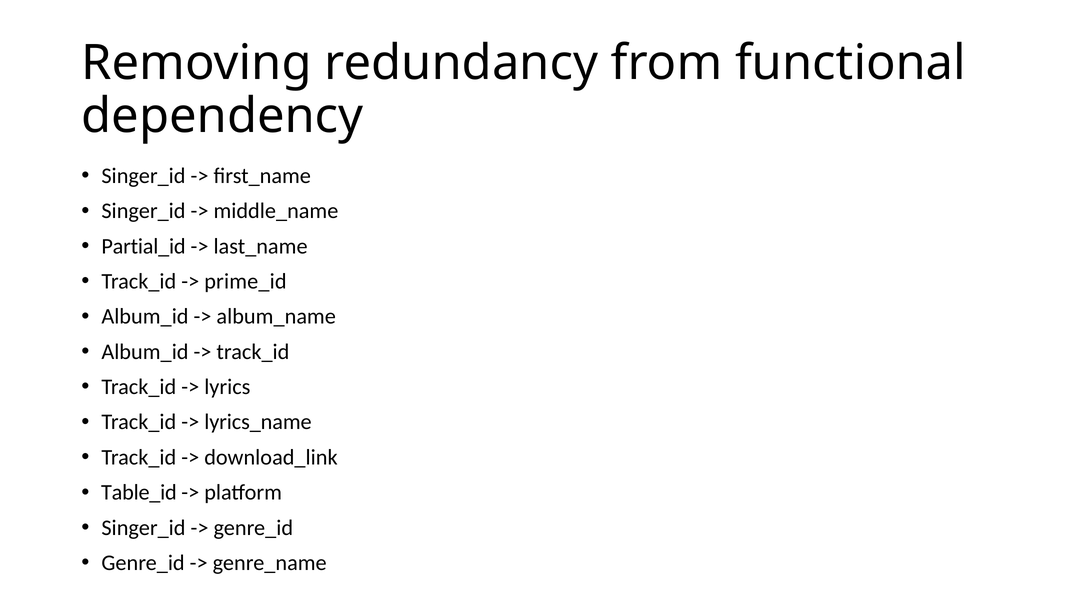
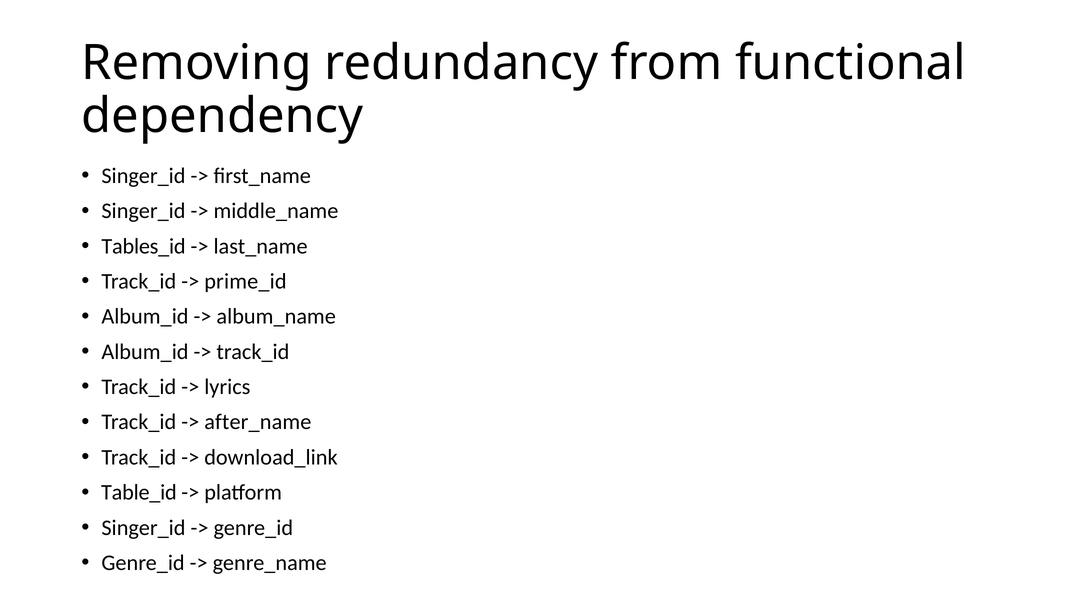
Partial_id: Partial_id -> Tables_id (144, 246)
lyrics_name: lyrics_name -> after_name (258, 422)
